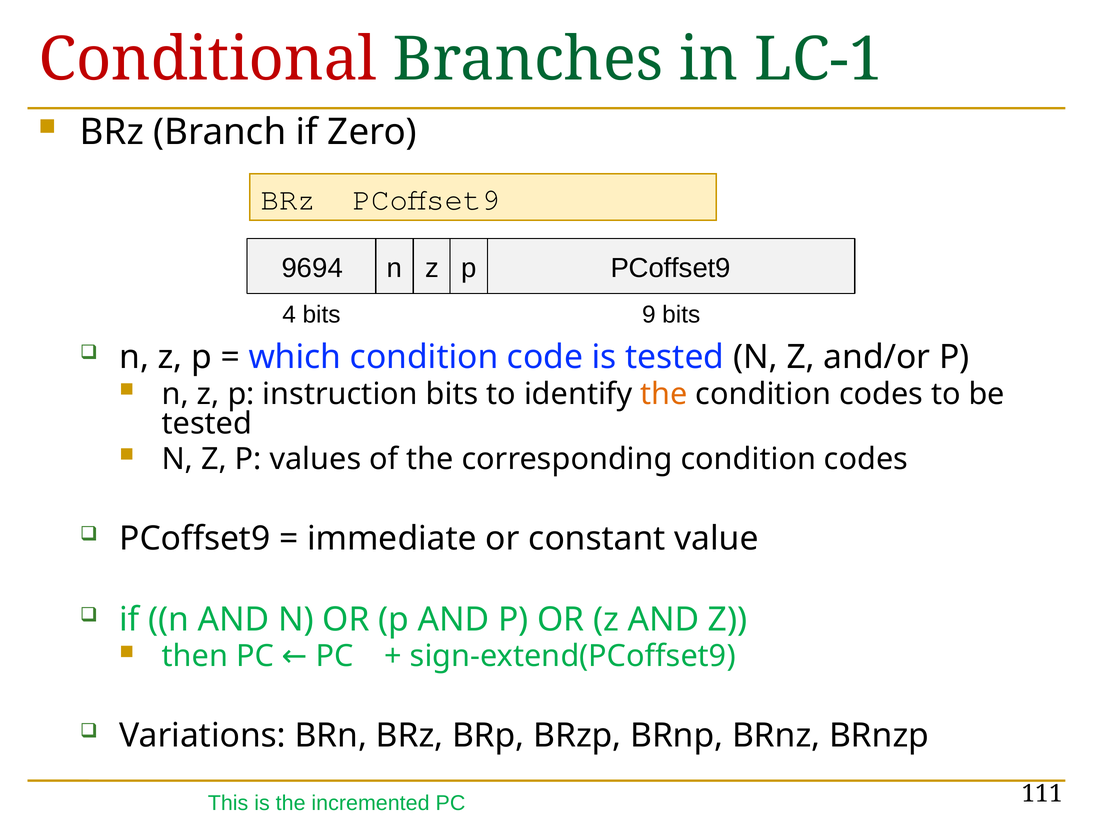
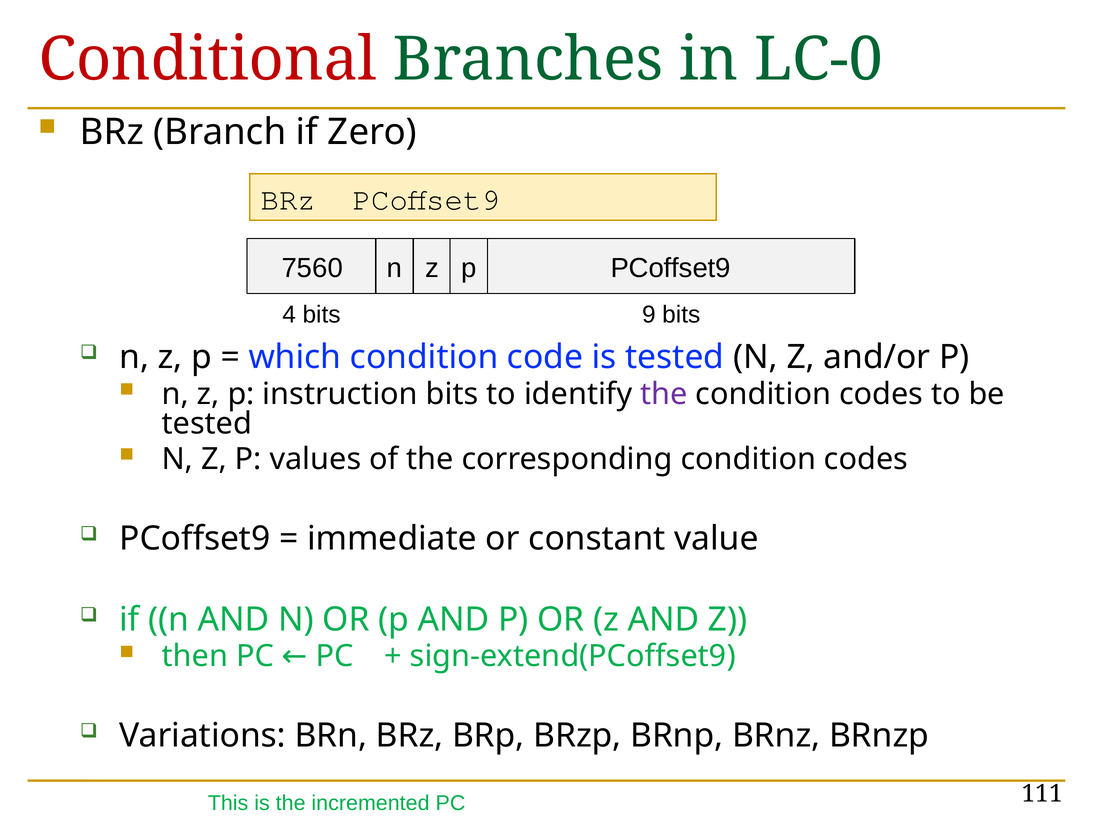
LC-1: LC-1 -> LC-0 (819, 59)
9694: 9694 -> 7560 (312, 268)
the colour: orange -> purple (664, 394)
